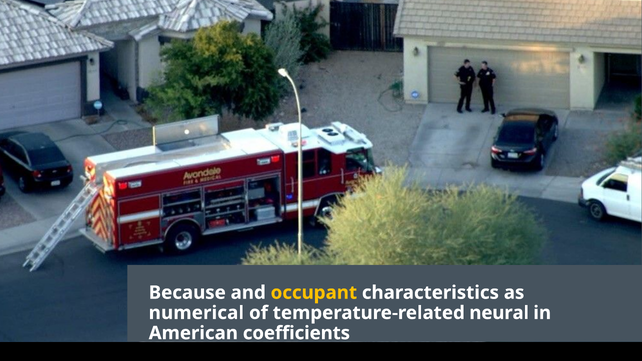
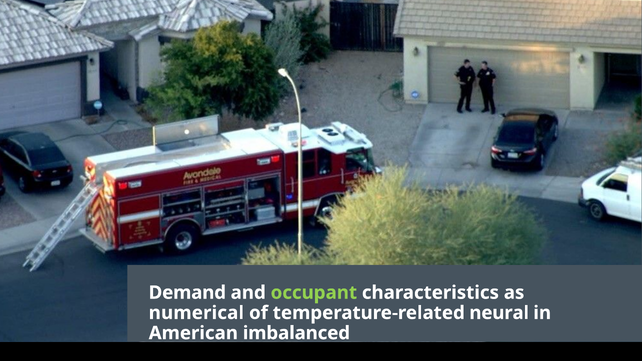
Because: Because -> Demand (187, 293)
occupant colour: yellow -> light green (314, 293)
coefficients: coefficients -> imbalanced (296, 333)
